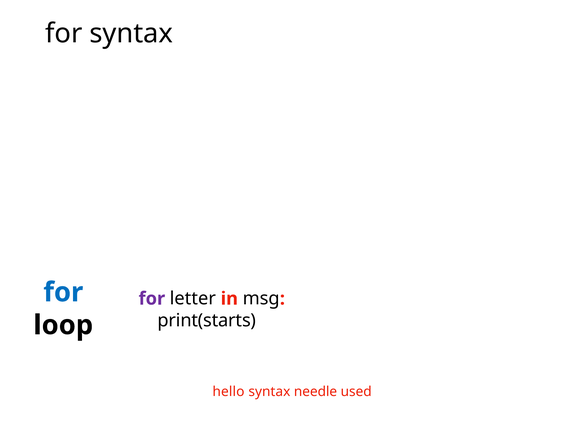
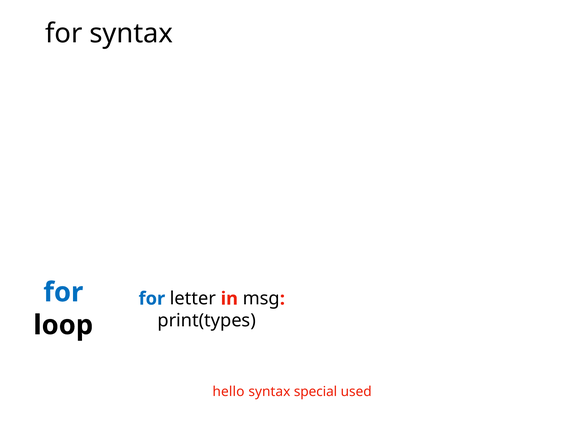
for colour: purple -> blue (152, 299)
print(starts: print(starts -> print(types (207, 321)
needle: needle -> special (316, 392)
